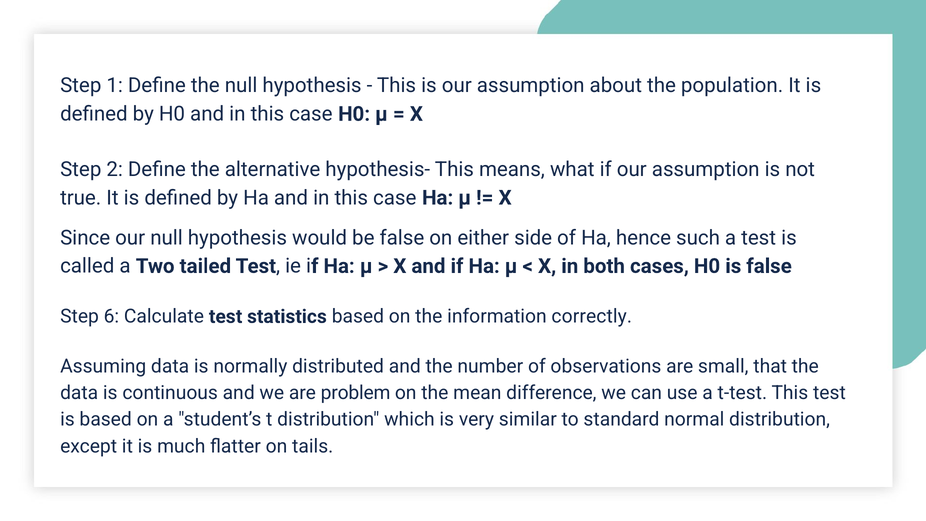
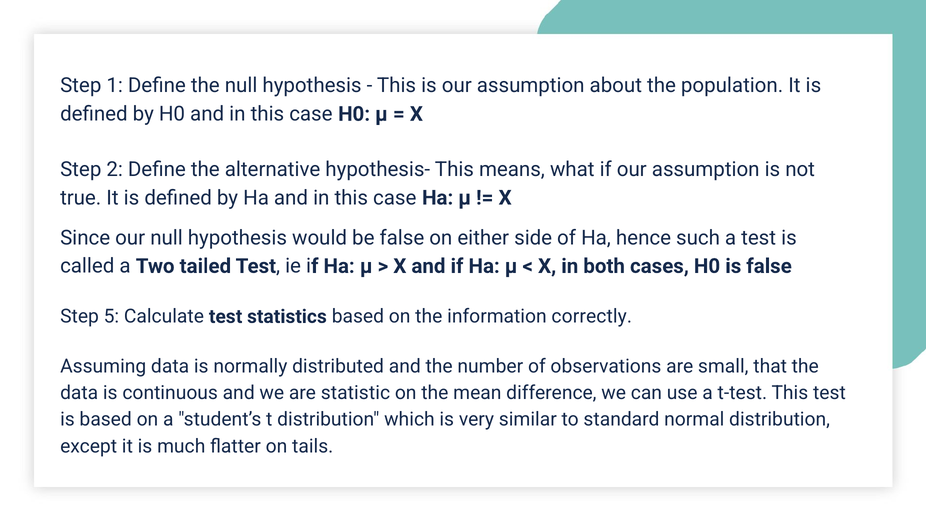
6: 6 -> 5 (111, 316)
problem: problem -> statistic (355, 393)
